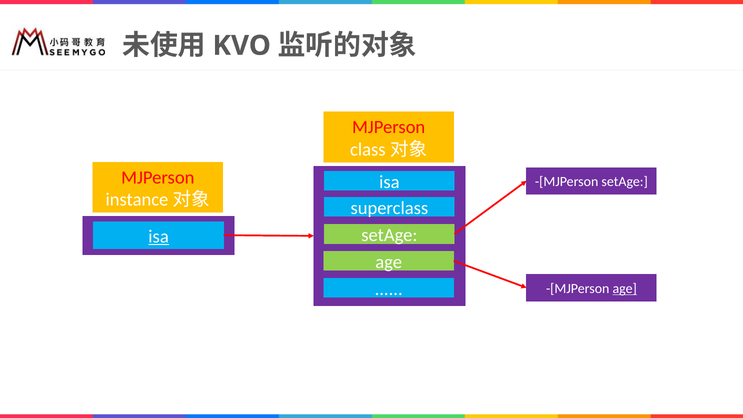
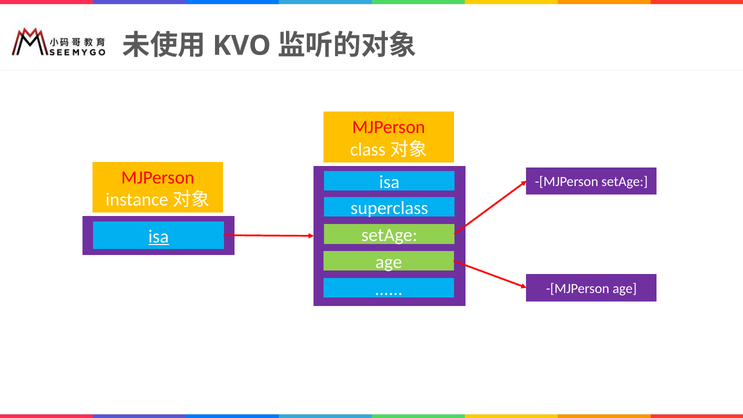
age underline: present -> none (625, 289)
